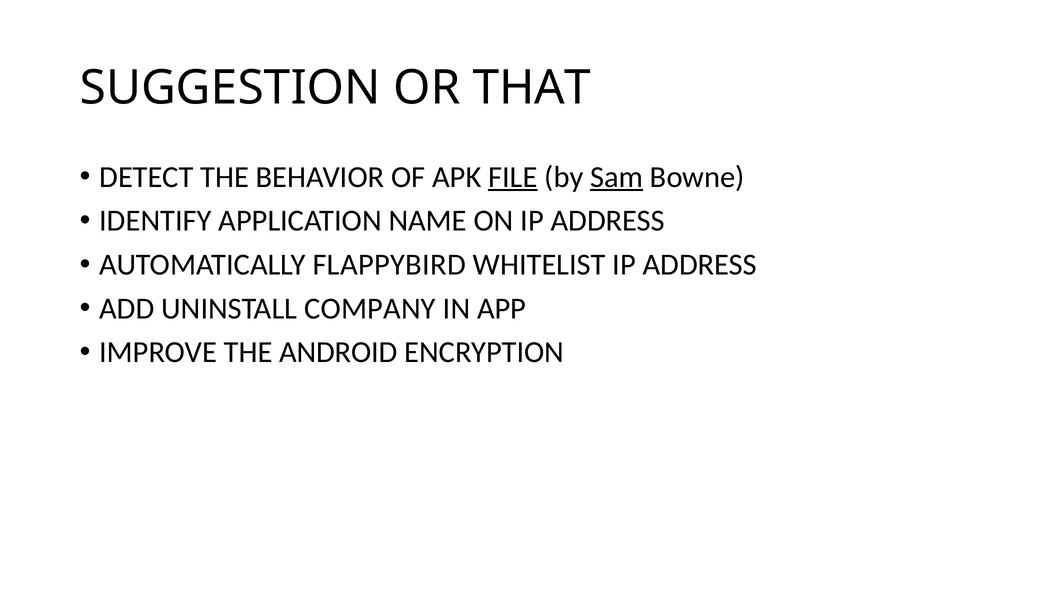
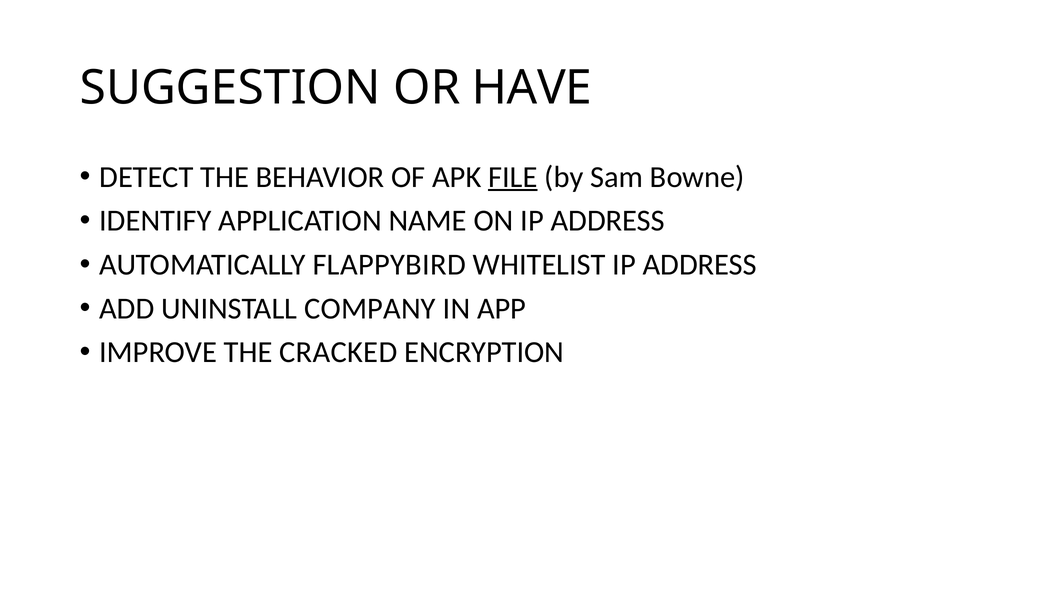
THAT: THAT -> HAVE (532, 88)
Sam underline: present -> none (617, 177)
ANDROID: ANDROID -> CRACKED (338, 352)
